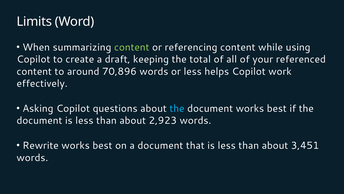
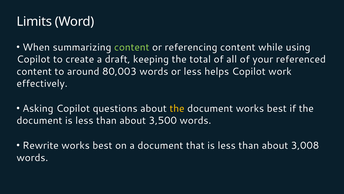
70,896: 70,896 -> 80,003 (119, 71)
the colour: light blue -> yellow (177, 108)
2,923: 2,923 -> 3,500 (163, 120)
3,451: 3,451 -> 3,008 (305, 145)
